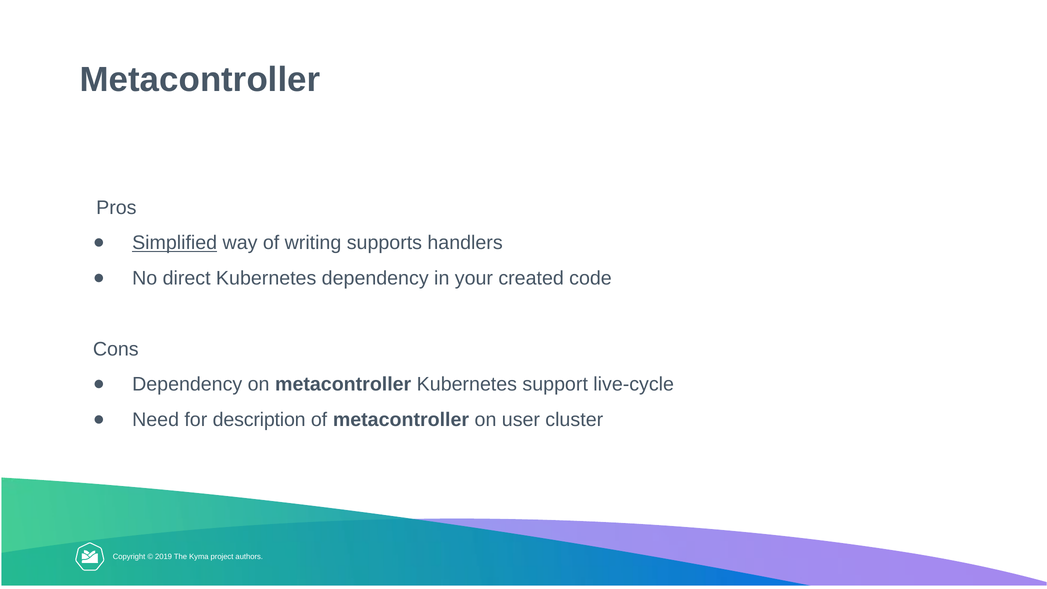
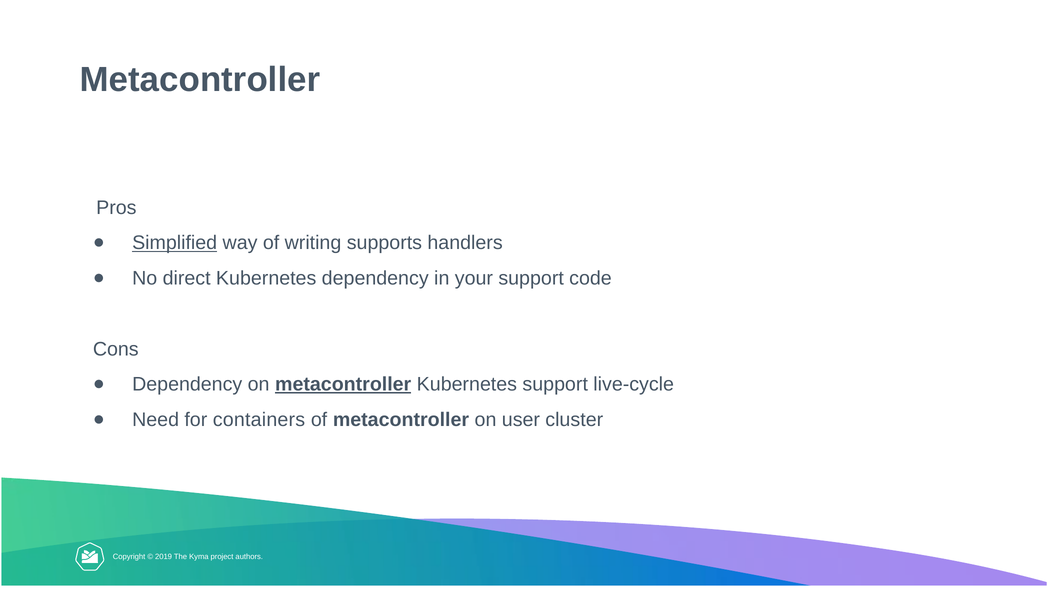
your created: created -> support (531, 278)
metacontroller underline: none -> present (343, 384)
description: description -> containers (259, 420)
